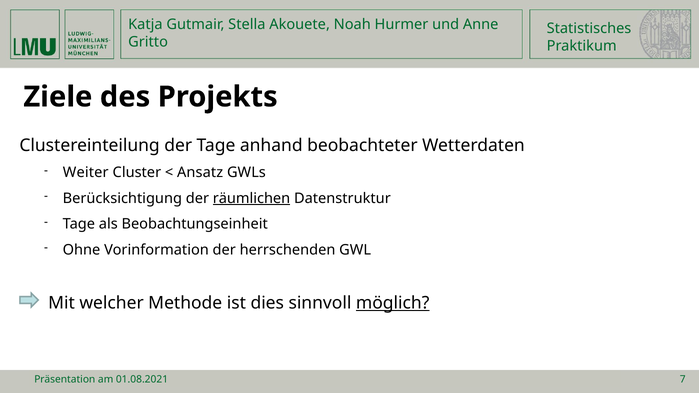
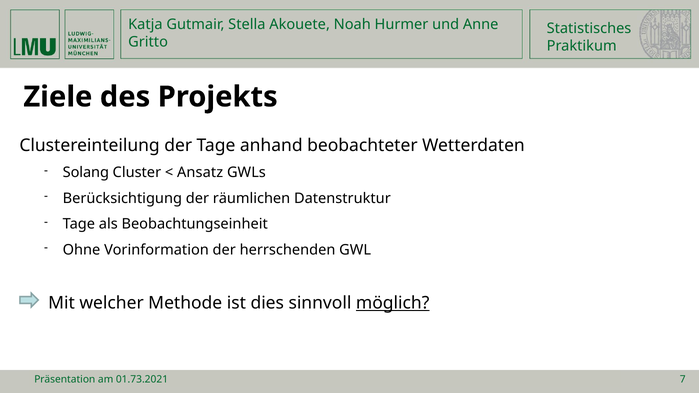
Weiter: Weiter -> Solang (86, 173)
räumlichen underline: present -> none (252, 198)
01.08.2021: 01.08.2021 -> 01.73.2021 (142, 380)
